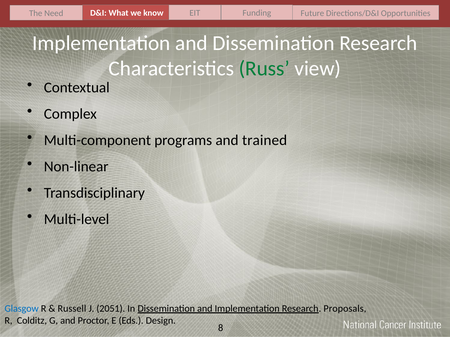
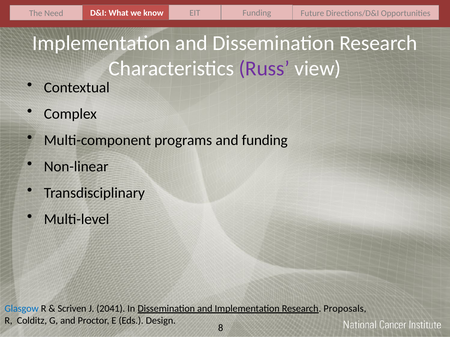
Russ colour: green -> purple (264, 69)
and trained: trained -> funding (265, 140)
Russell: Russell -> Scriven (72, 309)
2051: 2051 -> 2041 (111, 309)
